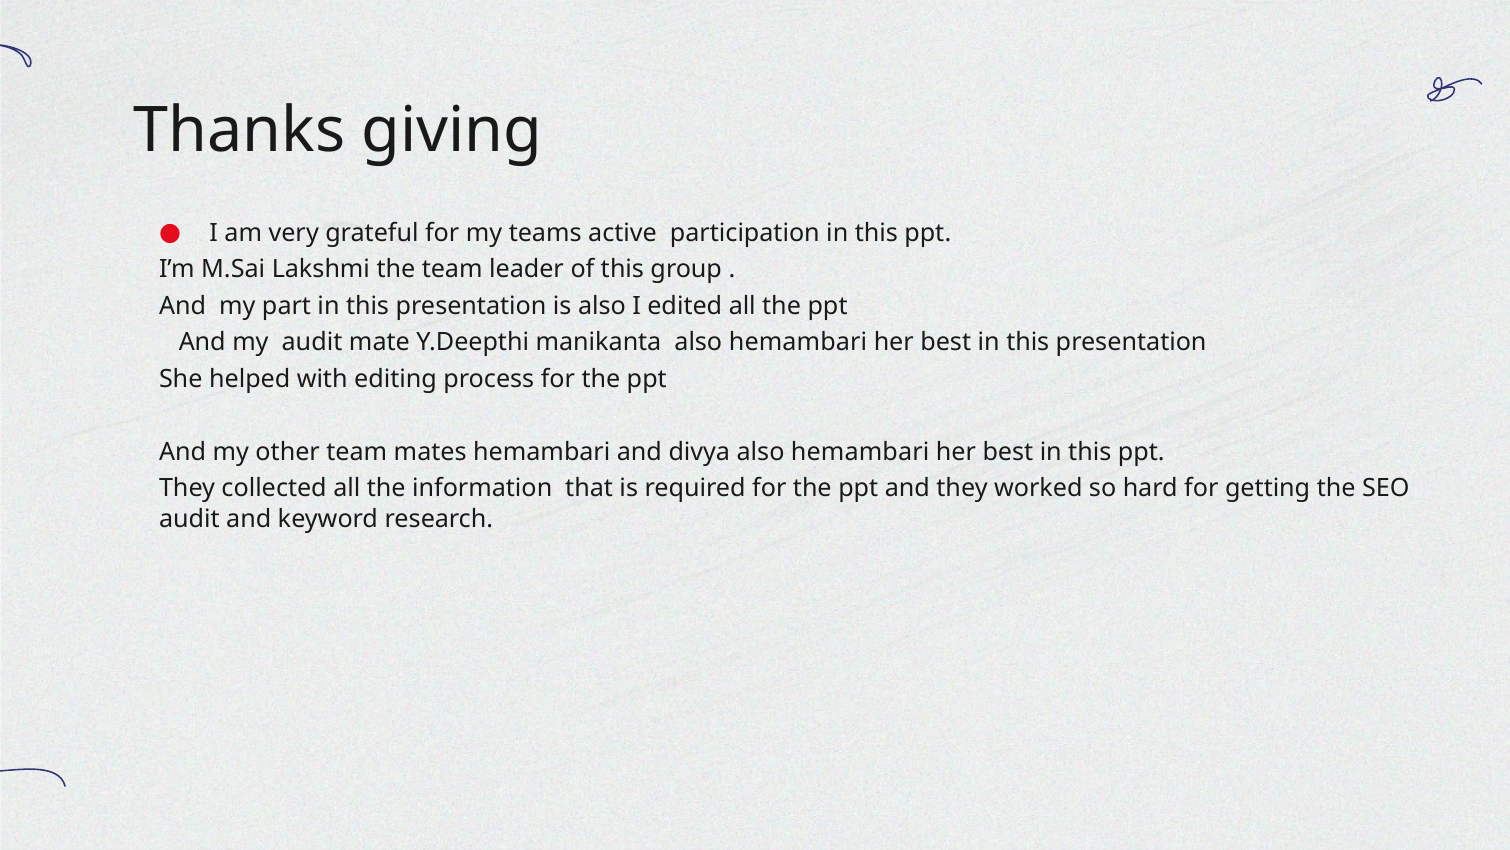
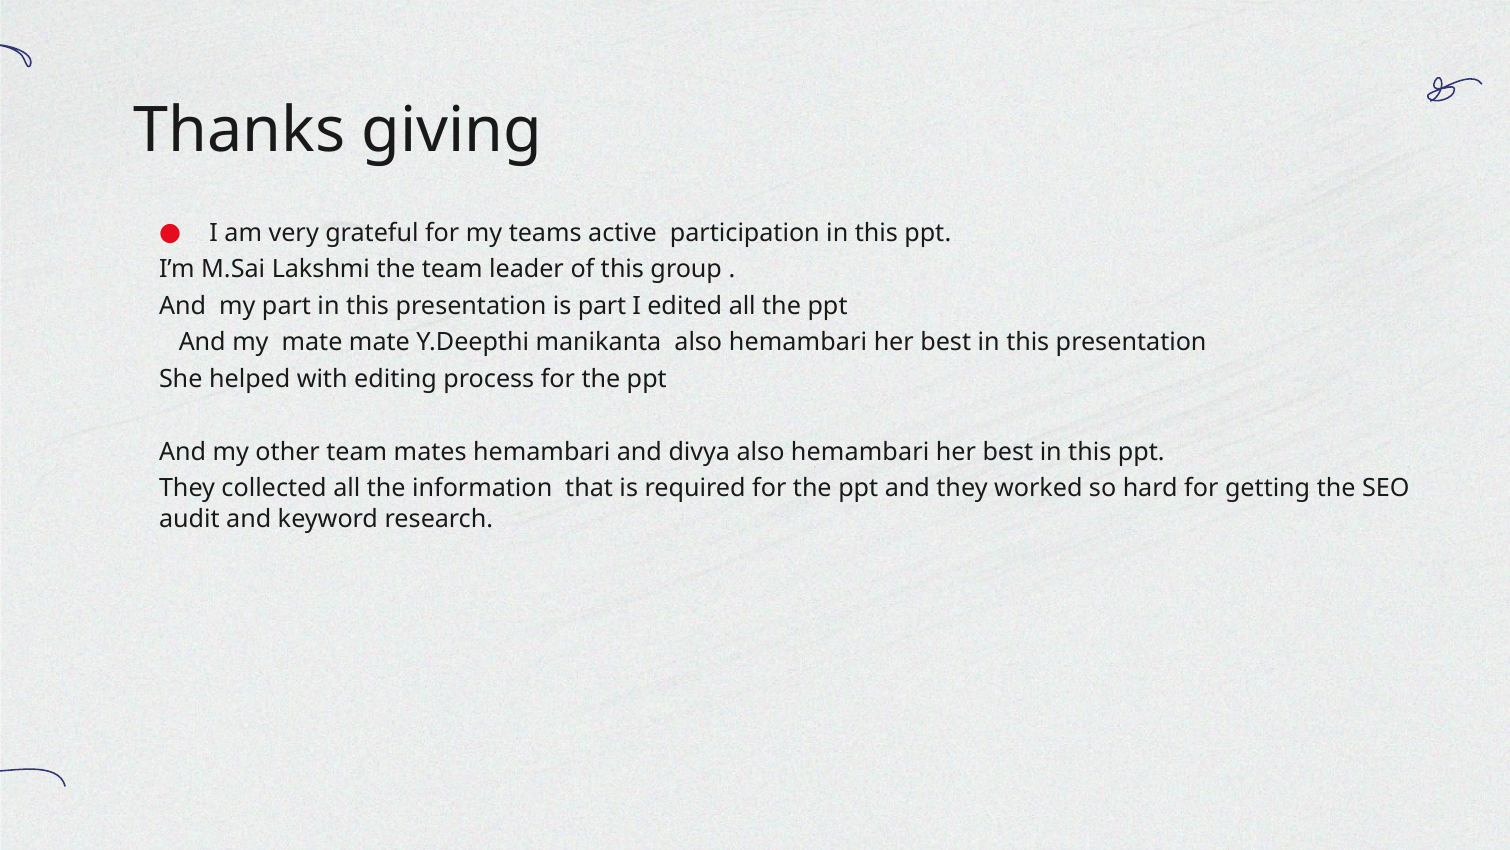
is also: also -> part (602, 306)
my audit: audit -> mate (312, 342)
